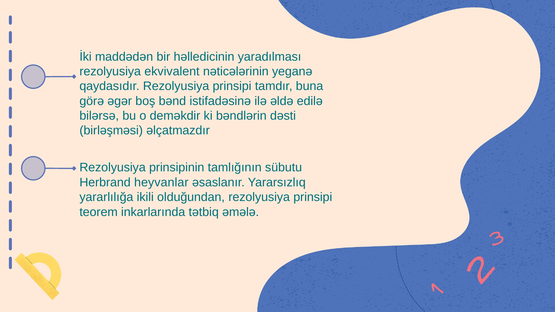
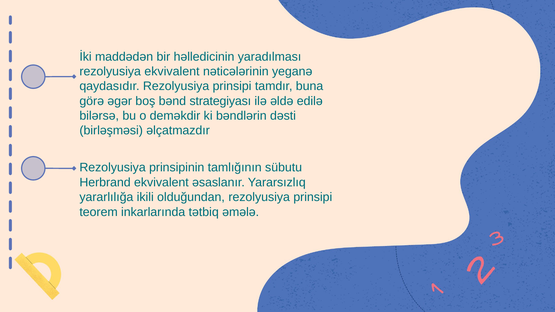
istifadəsinə: istifadəsinə -> strategiyası (220, 101)
Herbrand heyvanlar: heyvanlar -> ekvivalent (161, 182)
